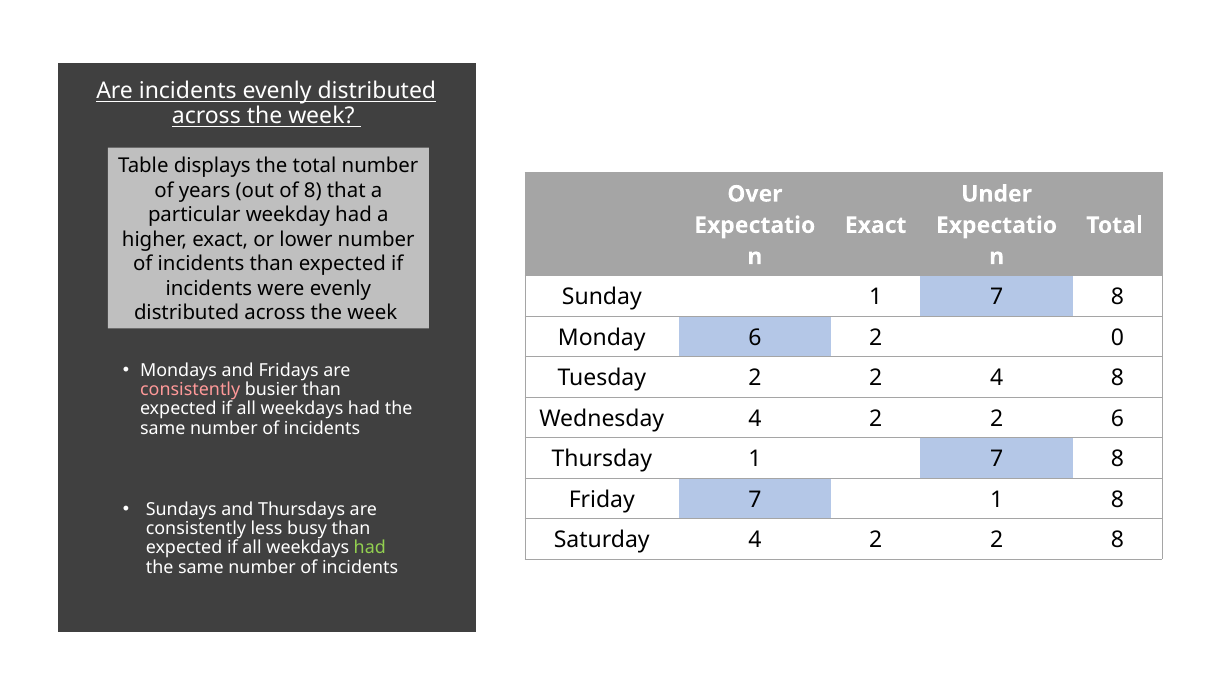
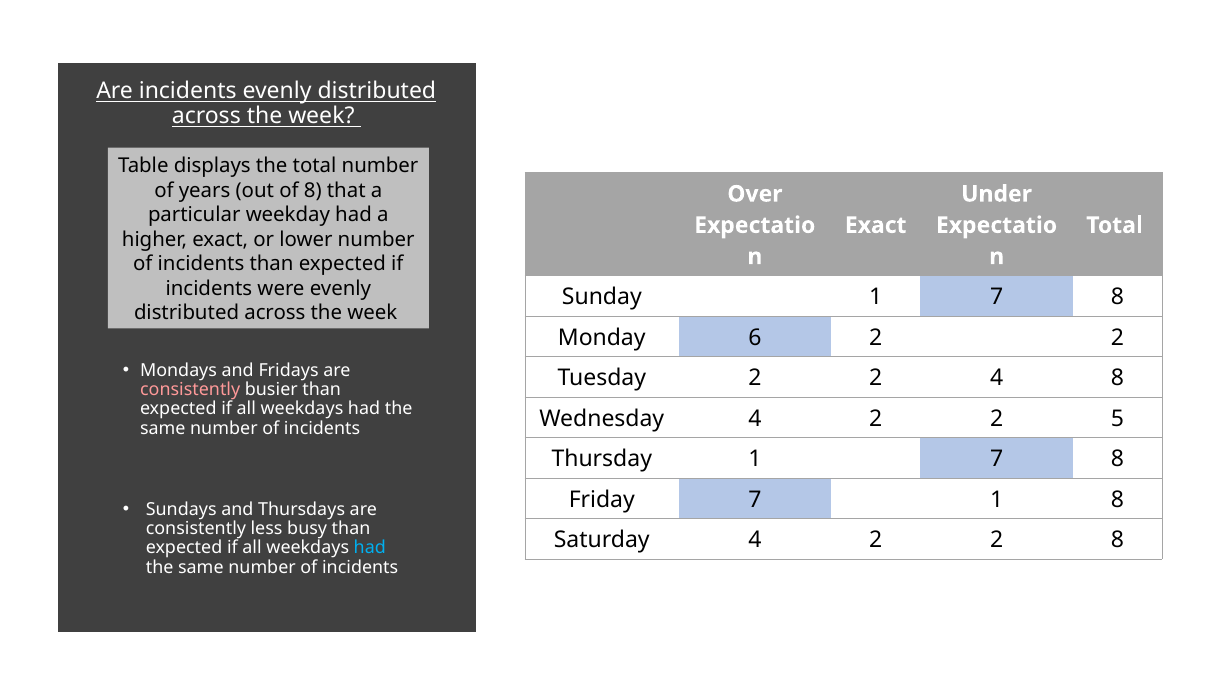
6 2 0: 0 -> 2 (1118, 338)
2 6: 6 -> 5 (1118, 419)
had colour: light green -> light blue (370, 548)
